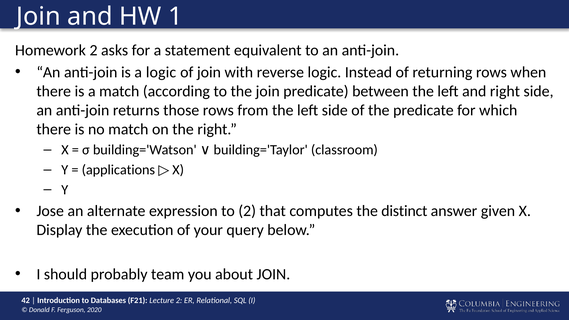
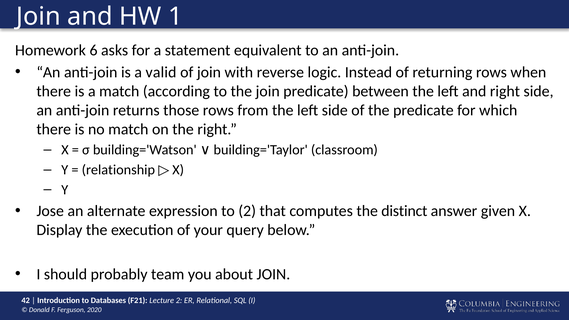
Homework 2: 2 -> 6 (94, 50)
a logic: logic -> valid (161, 72)
applications: applications -> relationship (118, 170)
